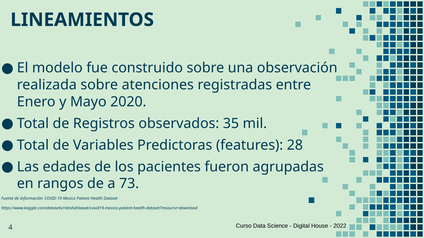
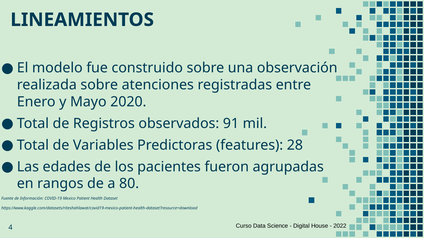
35: 35 -> 91 (231, 124)
73: 73 -> 80 (129, 184)
